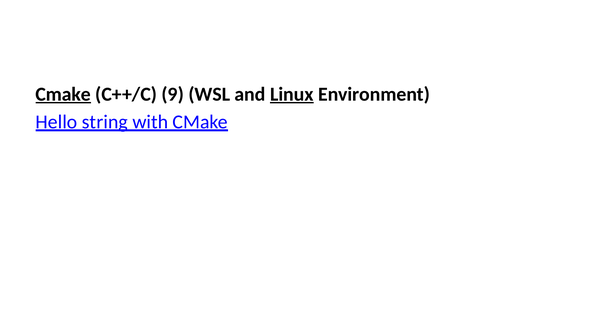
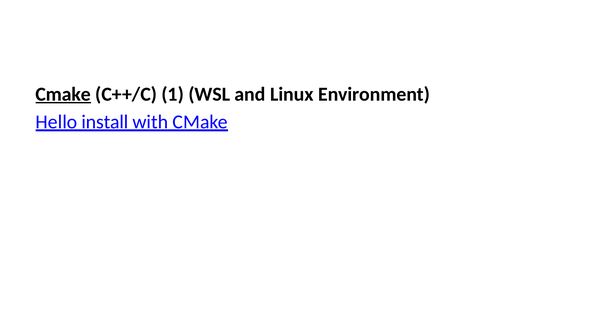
9: 9 -> 1 (173, 94)
Linux underline: present -> none (292, 94)
string: string -> install (105, 122)
